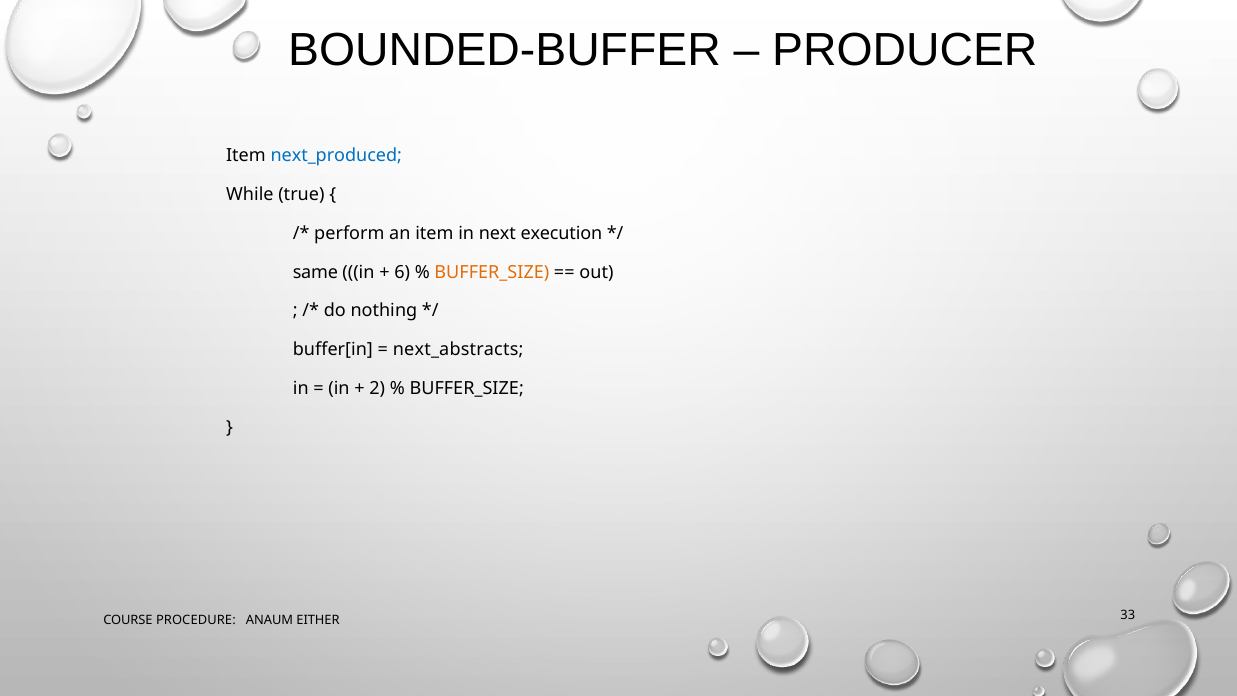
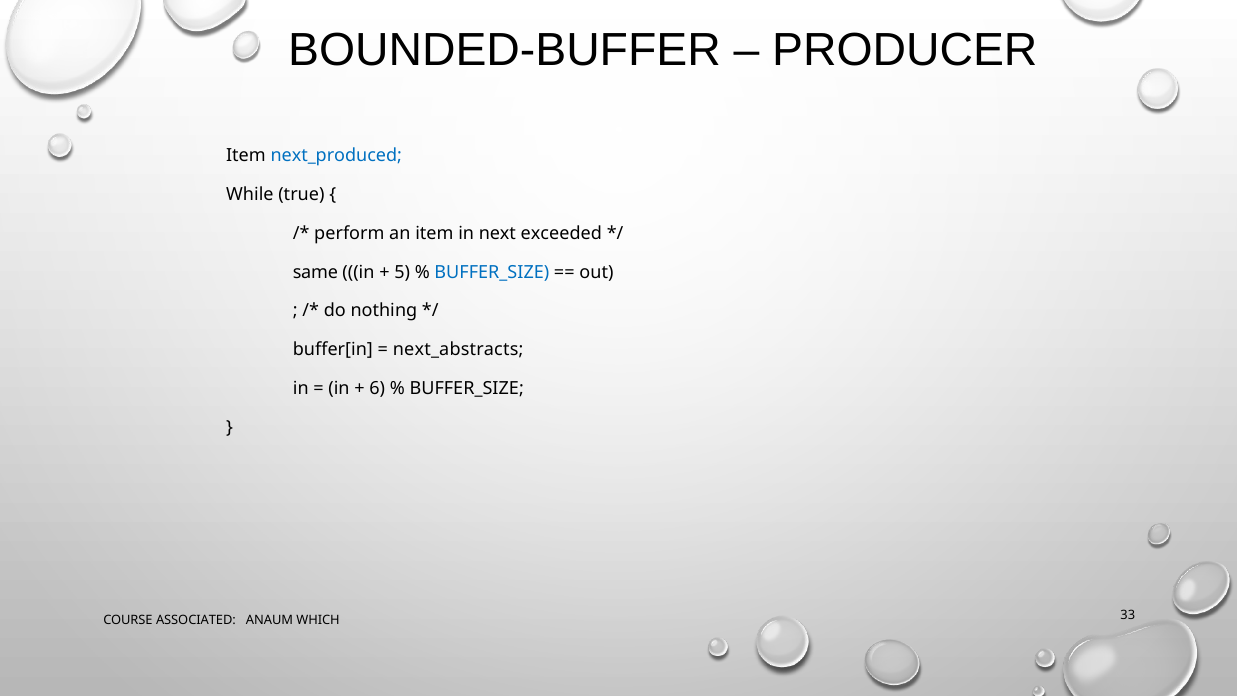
execution: execution -> exceeded (561, 233)
6: 6 -> 5 (402, 272)
BUFFER_SIZE colour: orange -> blue (492, 272)
2: 2 -> 6 (377, 389)
PROCEDURE: PROCEDURE -> ASSOCIATED (196, 621)
EITHER: EITHER -> WHICH (318, 621)
